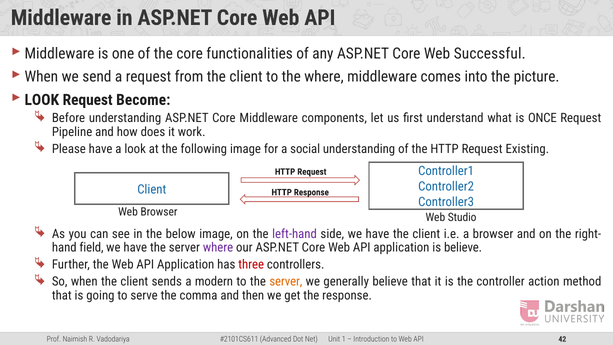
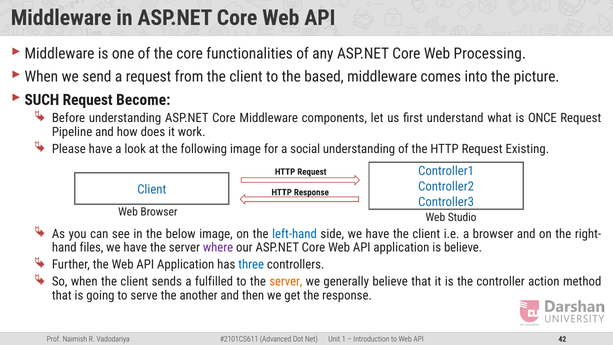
Successful: Successful -> Processing (490, 54)
the where: where -> based (324, 77)
LOOK: LOOK -> SUCH (42, 100)
left-hand colour: purple -> blue (295, 234)
field: field -> files (91, 248)
three colour: red -> blue (251, 265)
modern: modern -> fulfilled (214, 282)
comma: comma -> another (199, 295)
